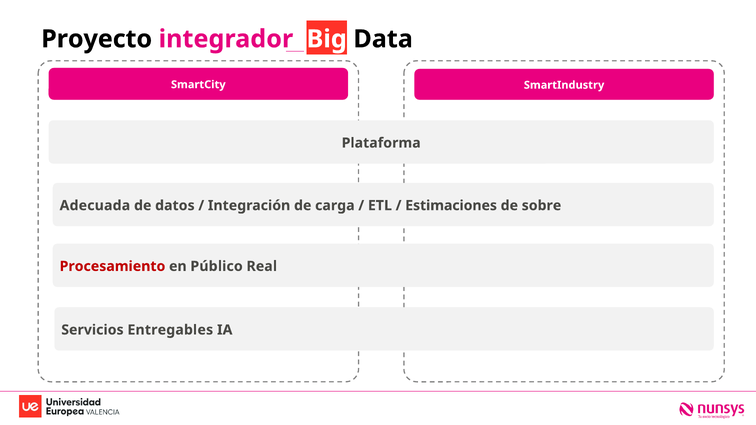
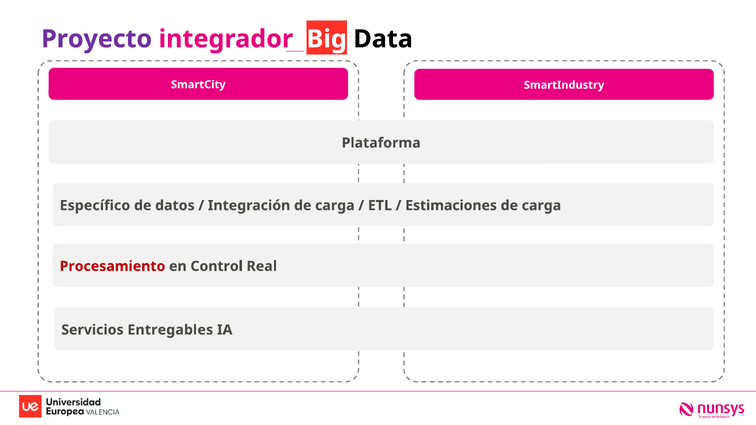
Proyecto colour: black -> purple (97, 39)
Adecuada: Adecuada -> Específico (95, 206)
sobre: sobre -> carga (541, 206)
Público: Público -> Control (217, 266)
